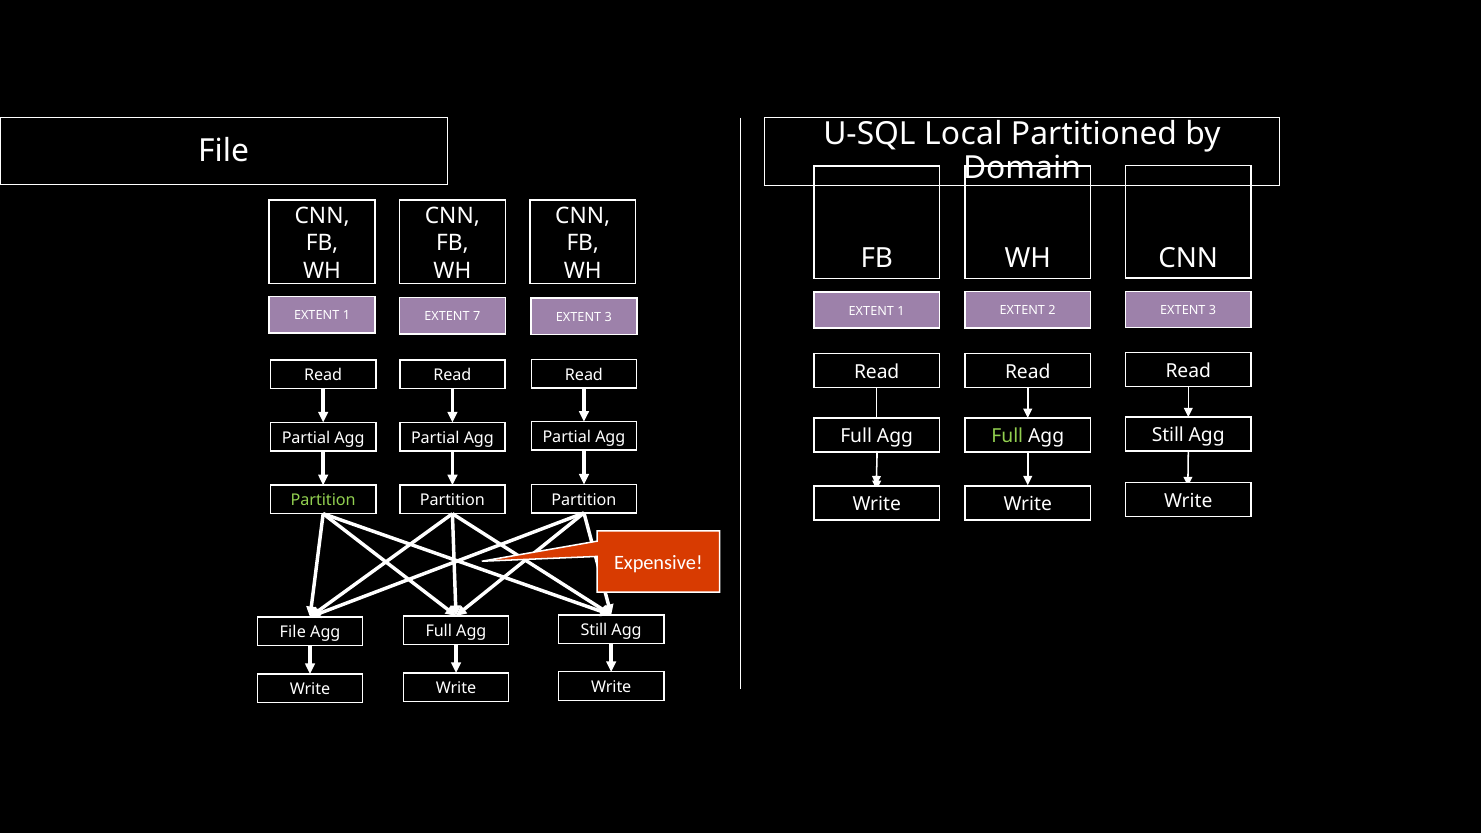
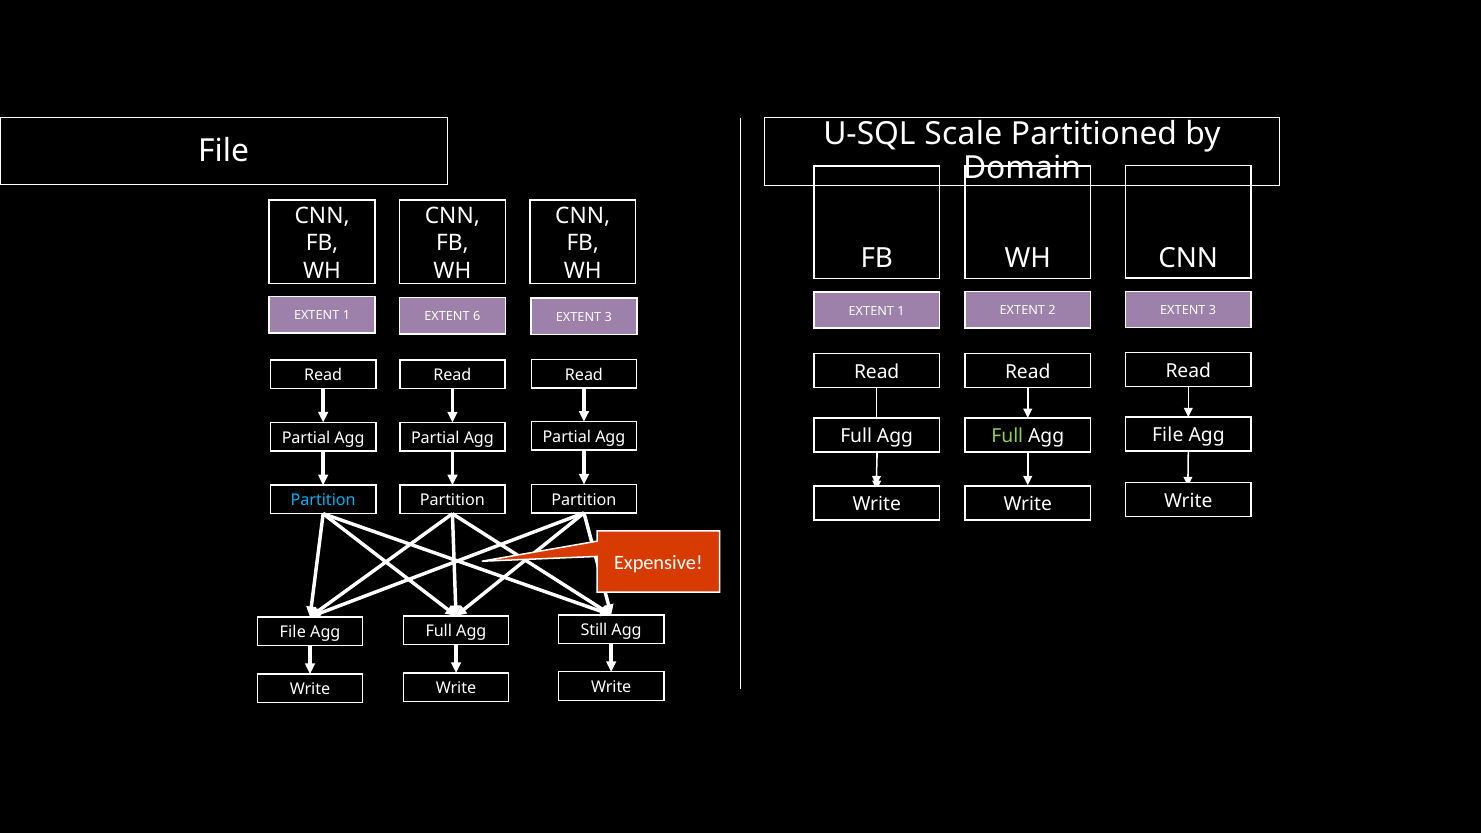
Local: Local -> Scale (963, 134)
7: 7 -> 6 (477, 317)
Still: Still -> File (1168, 435)
Partition colour: light green -> light blue (323, 501)
